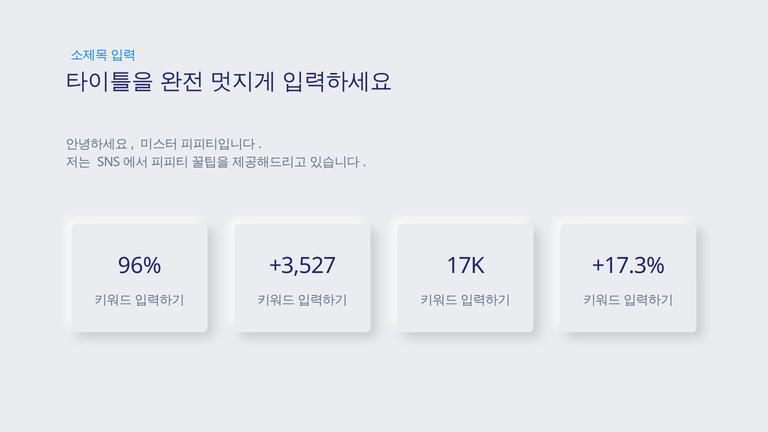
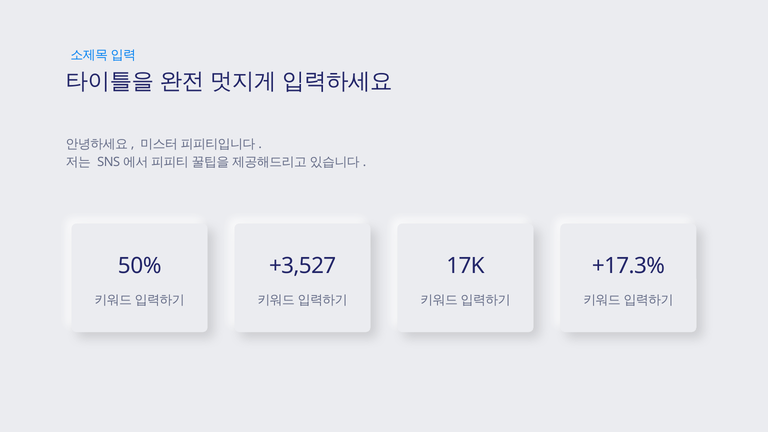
96%: 96% -> 50% (140, 266)
